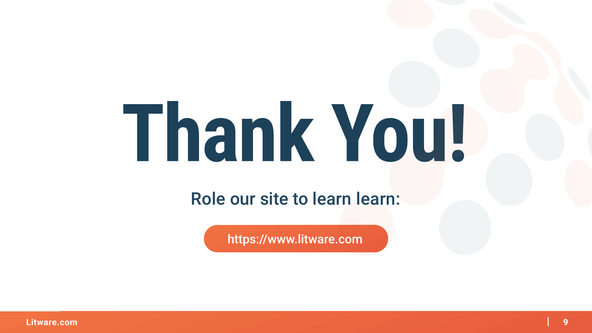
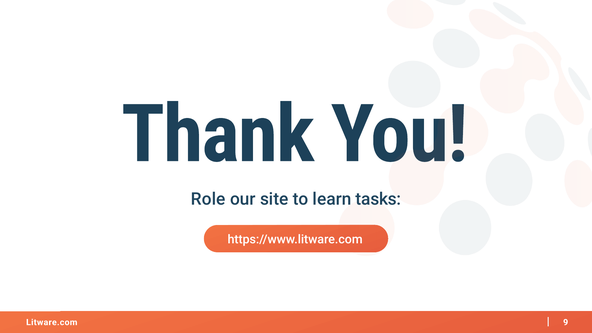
learn learn: learn -> tasks (378, 199)
